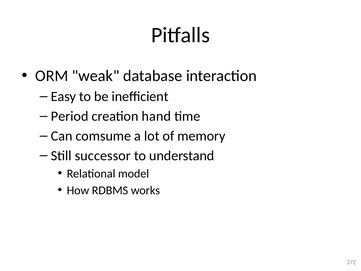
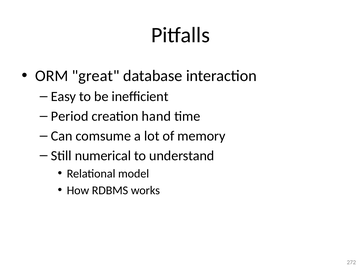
weak: weak -> great (96, 76)
successor: successor -> numerical (103, 155)
